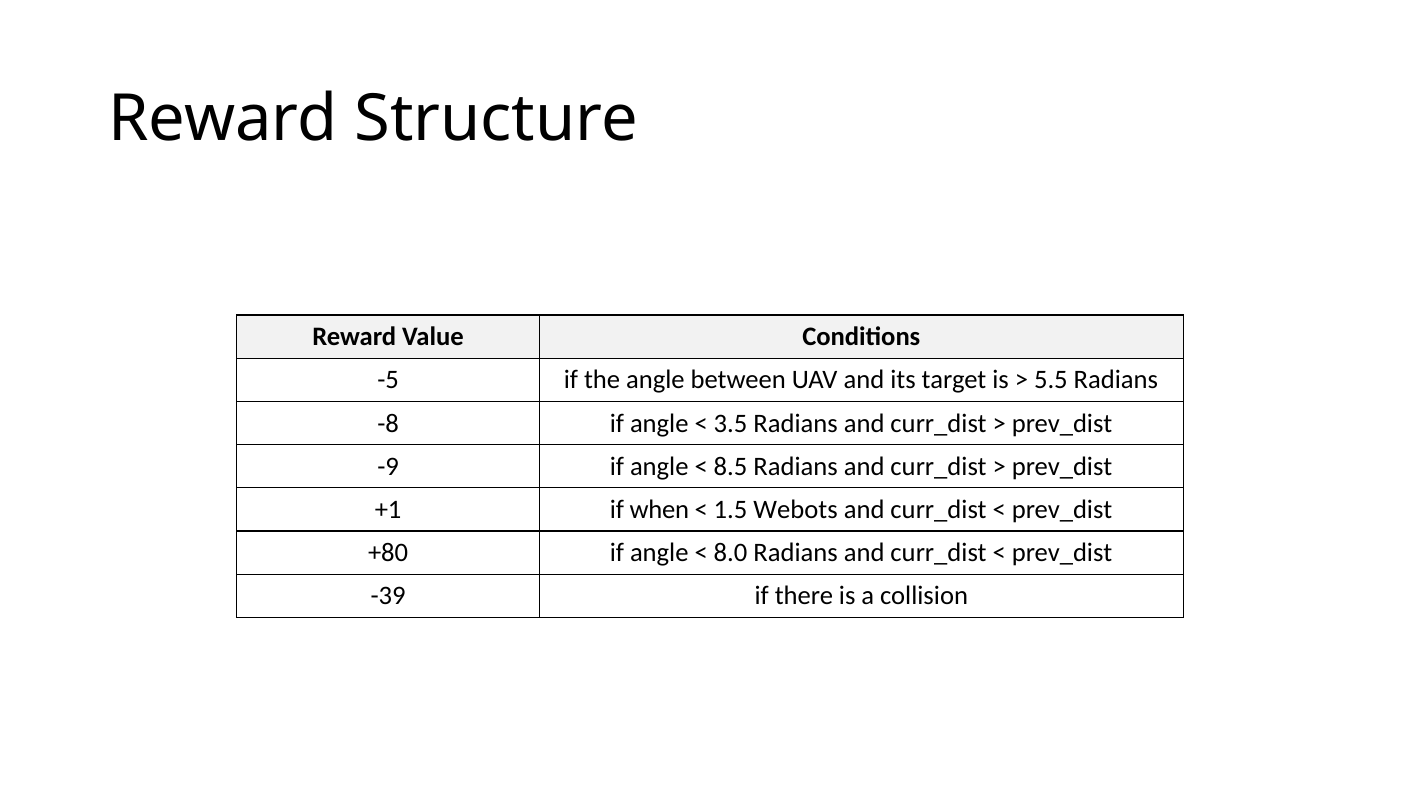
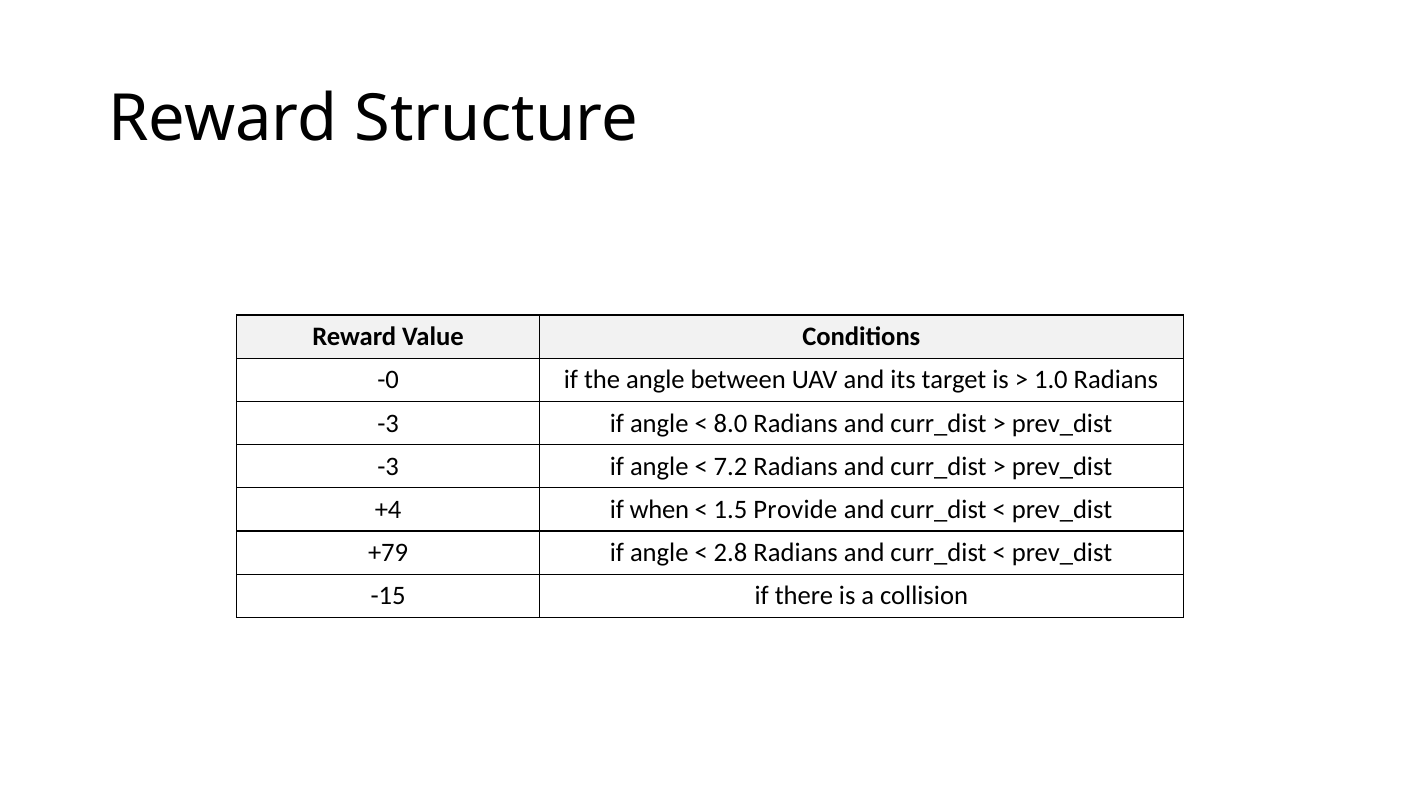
-5: -5 -> -0 (388, 380)
5.5: 5.5 -> 1.0 (1051, 380)
-8: -8 -> -3 (388, 423)
3.5: 3.5 -> 8.0 (731, 423)
-9: -9 -> -3 (388, 466)
8.5: 8.5 -> 7.2 (731, 466)
+1: +1 -> +4 (388, 509)
Webots: Webots -> Provide (795, 509)
+80: +80 -> +79 (388, 553)
8.0: 8.0 -> 2.8 (731, 553)
-39: -39 -> -15 (388, 596)
